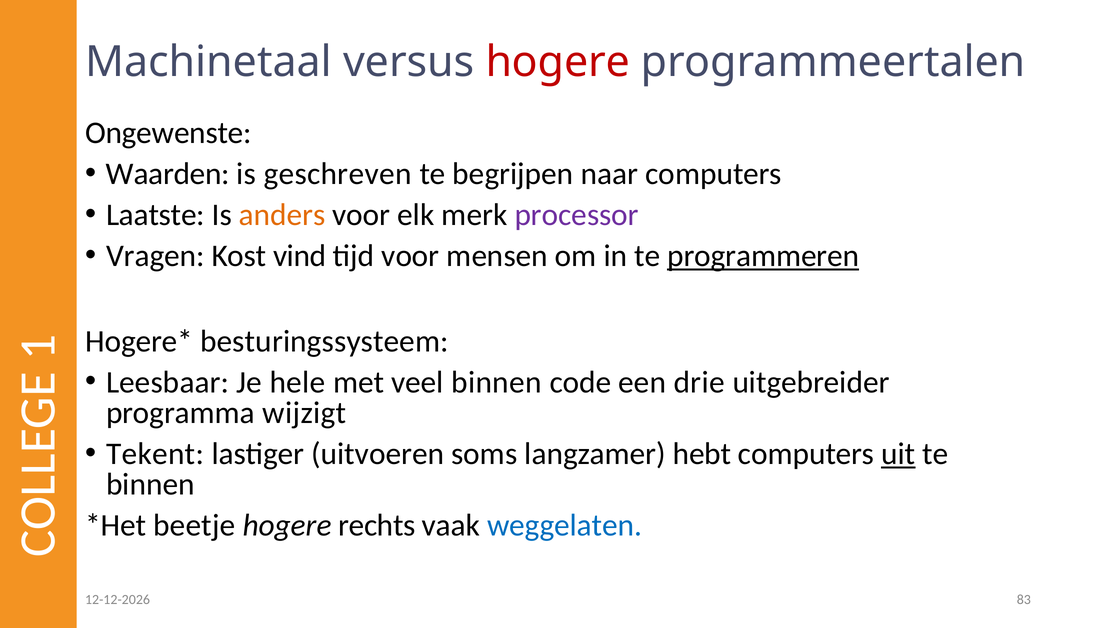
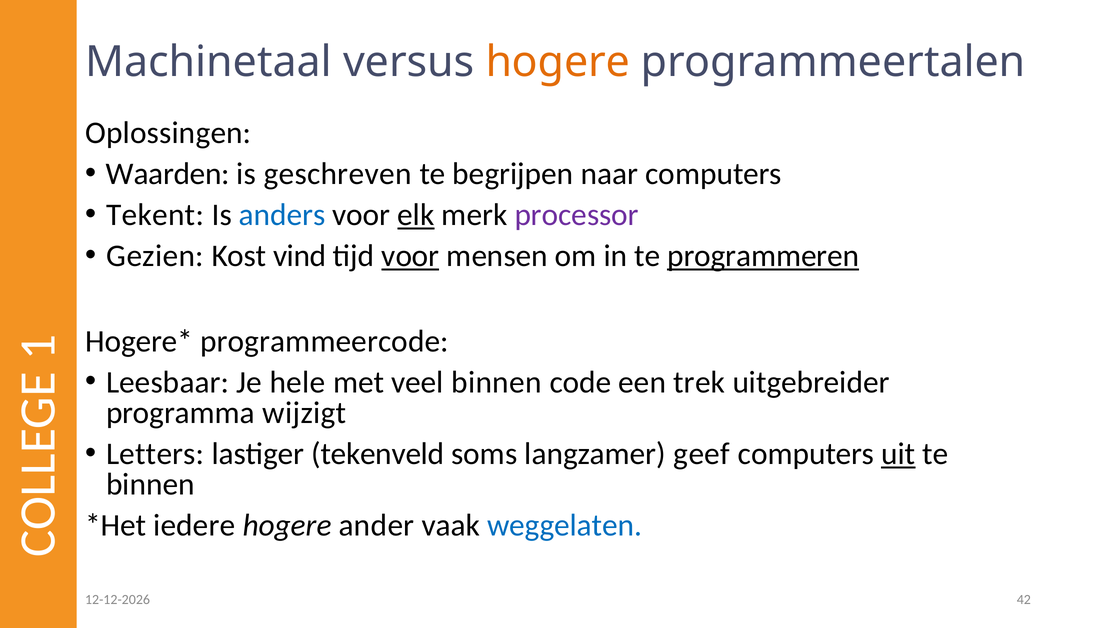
hogere colour: red -> orange (558, 62)
Ongewenste: Ongewenste -> Oplossingen (168, 133)
Laatste: Laatste -> Tekent (155, 215)
anders colour: orange -> blue (282, 215)
elk underline: none -> present (416, 215)
Vragen: Vragen -> Gezien (155, 256)
voor underline: none -> present (410, 256)
besturingssysteem: besturingssysteem -> programmeercode (324, 341)
drie: drie -> trek (699, 382)
Tekent: Tekent -> Letters (155, 454)
uitvoeren: uitvoeren -> tekenveld (378, 454)
hebt: hebt -> geef (702, 454)
beetje: beetje -> iedere (194, 525)
rechts: rechts -> ander (377, 525)
83: 83 -> 42 (1024, 599)
